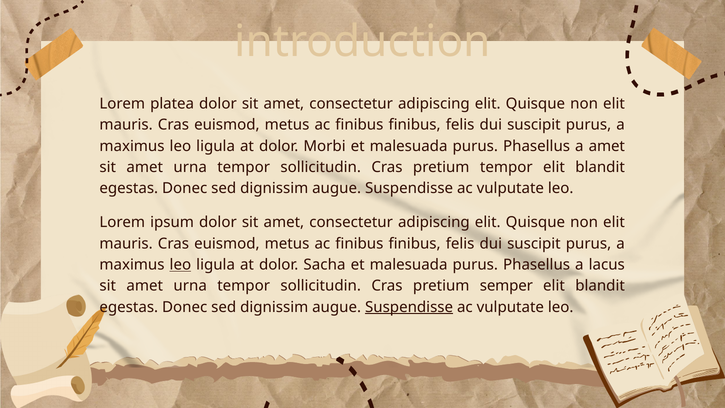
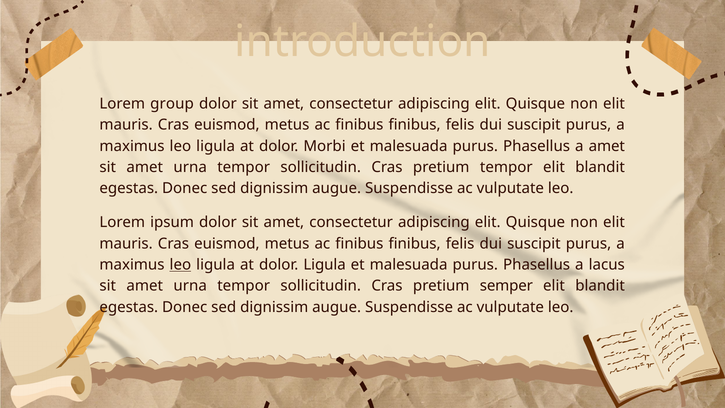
platea: platea -> group (172, 104)
dolor Sacha: Sacha -> Ligula (325, 265)
Suspendisse underline: present -> none (409, 307)
